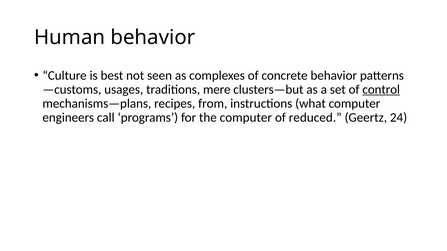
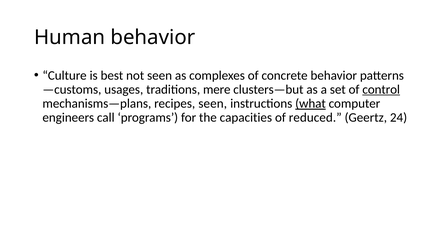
recipes from: from -> seen (213, 104)
what underline: none -> present (311, 104)
the computer: computer -> capacities (246, 118)
